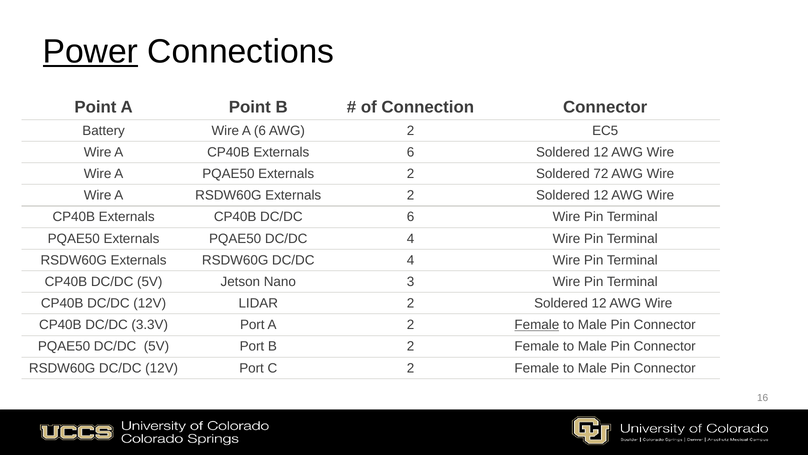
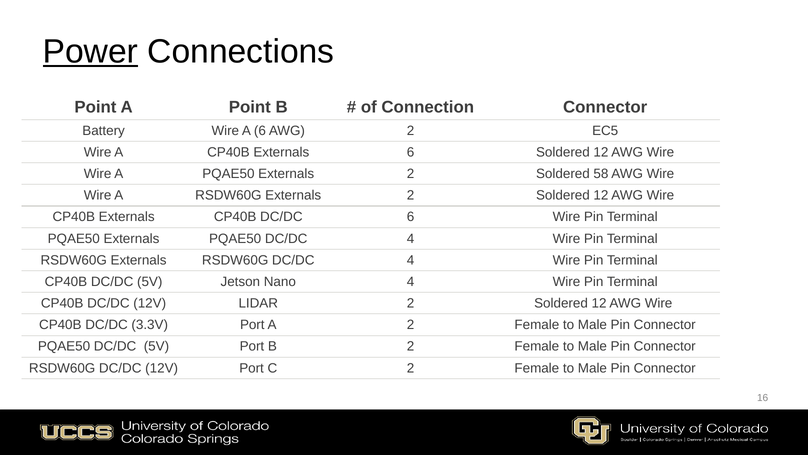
72: 72 -> 58 (601, 174)
Nano 3: 3 -> 4 (411, 281)
Female underline: present -> none (537, 325)
